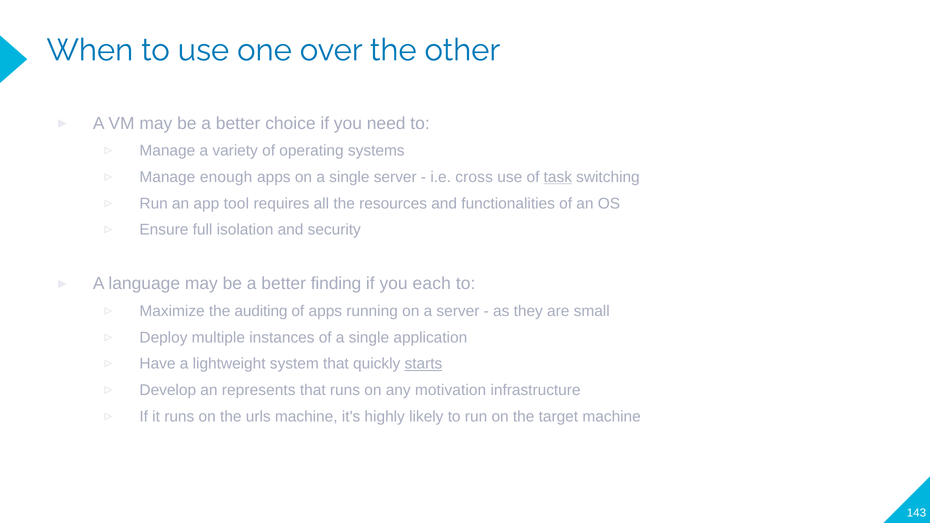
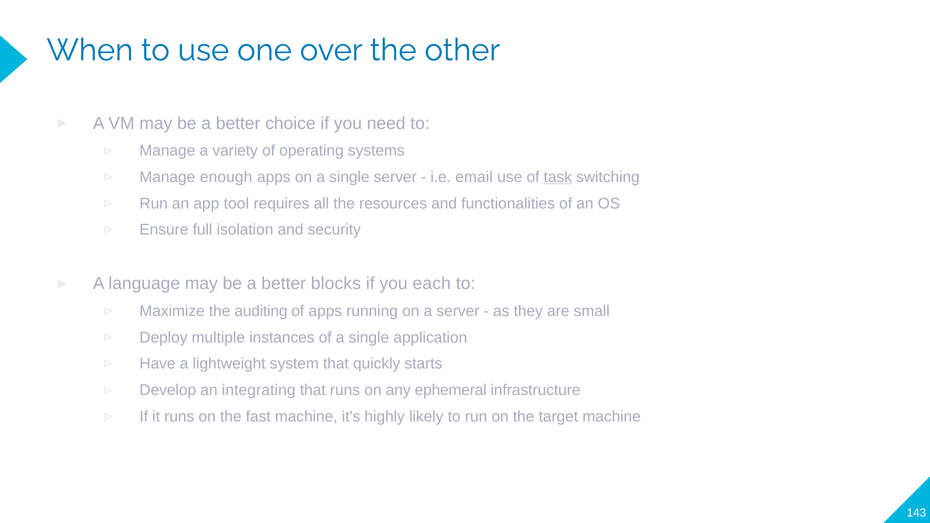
cross: cross -> email (474, 177)
finding: finding -> blocks (336, 284)
starts underline: present -> none (423, 364)
represents: represents -> integrating (259, 390)
motivation: motivation -> ephemeral (451, 390)
urls: urls -> fast (258, 416)
